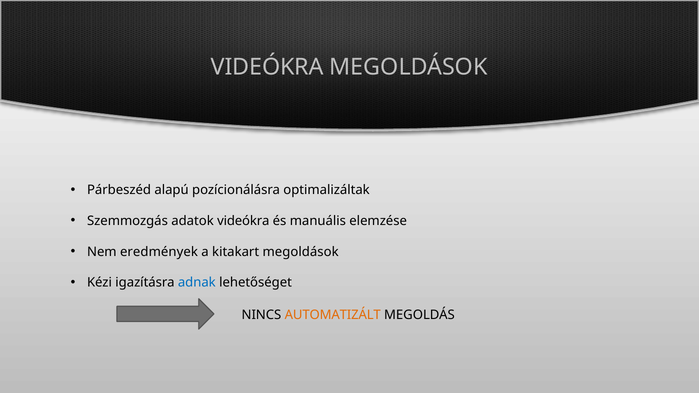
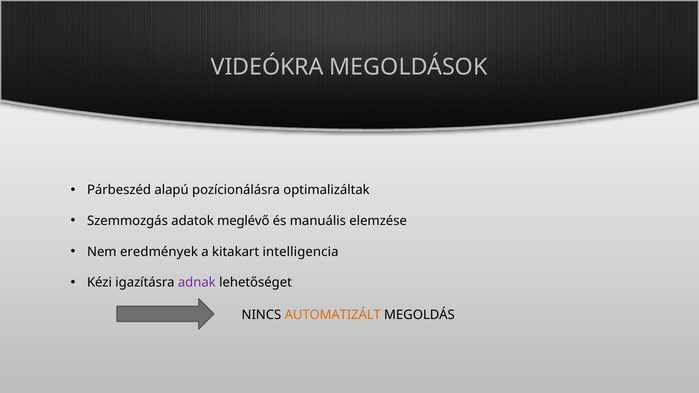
adatok videókra: videókra -> meglévő (243, 221)
kitakart megoldások: megoldások -> intelligencia (301, 252)
adnak colour: blue -> purple (197, 283)
